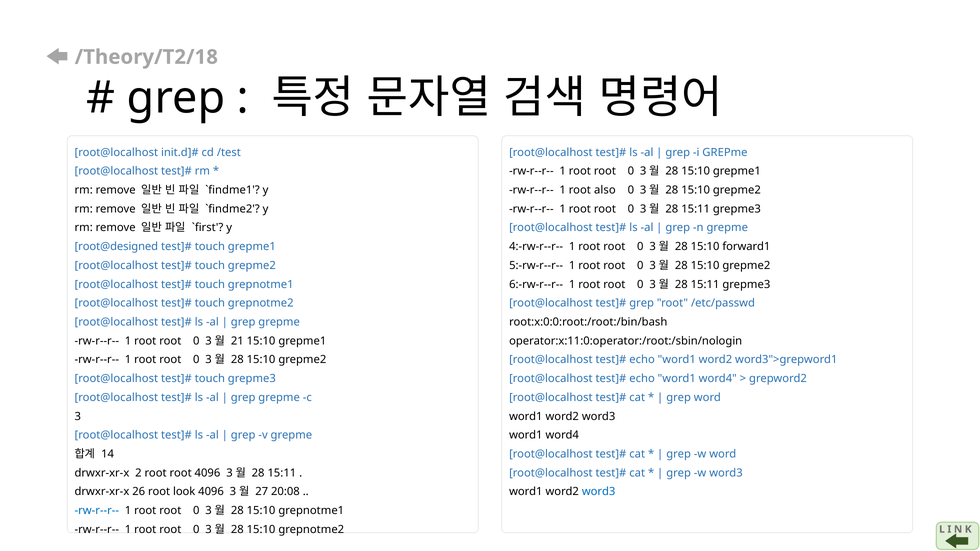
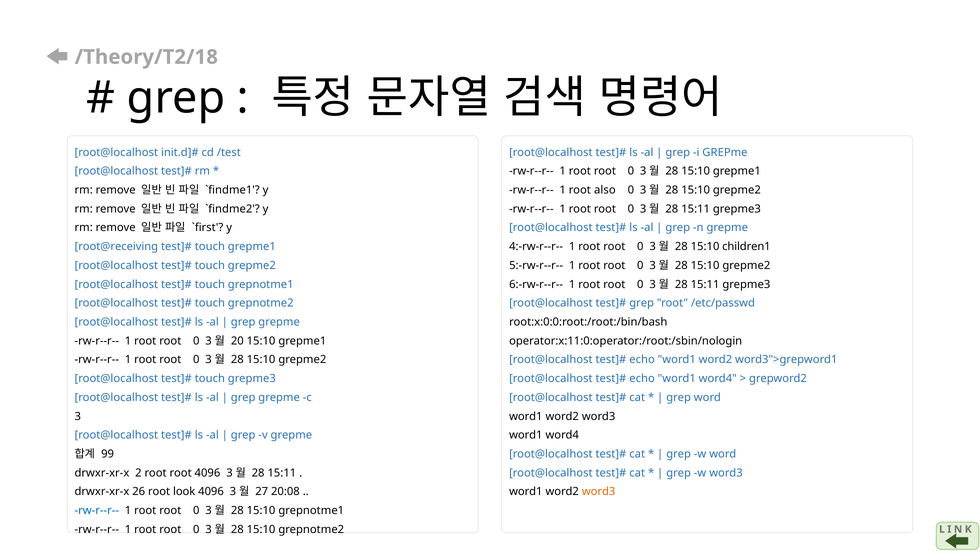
root@designed: root@designed -> root@receiving (116, 247)
forward1: forward1 -> children1 (746, 247)
21: 21 -> 20 (237, 341)
14: 14 -> 99 (108, 454)
word3 colour: blue -> orange (599, 492)
